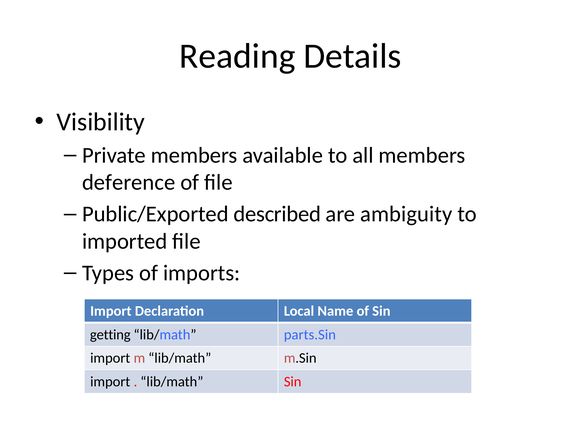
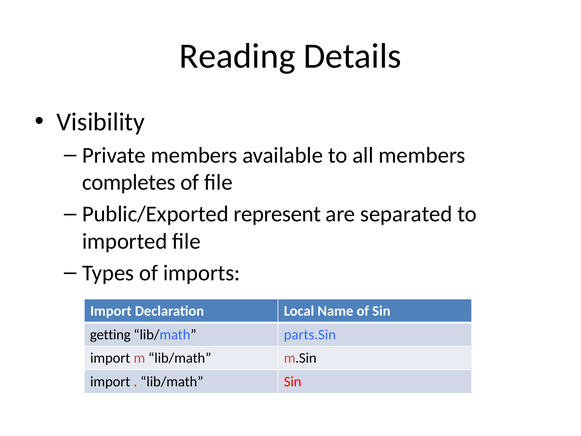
deference: deference -> completes (129, 182)
described: described -> represent (277, 214)
ambiguity: ambiguity -> separated (406, 214)
